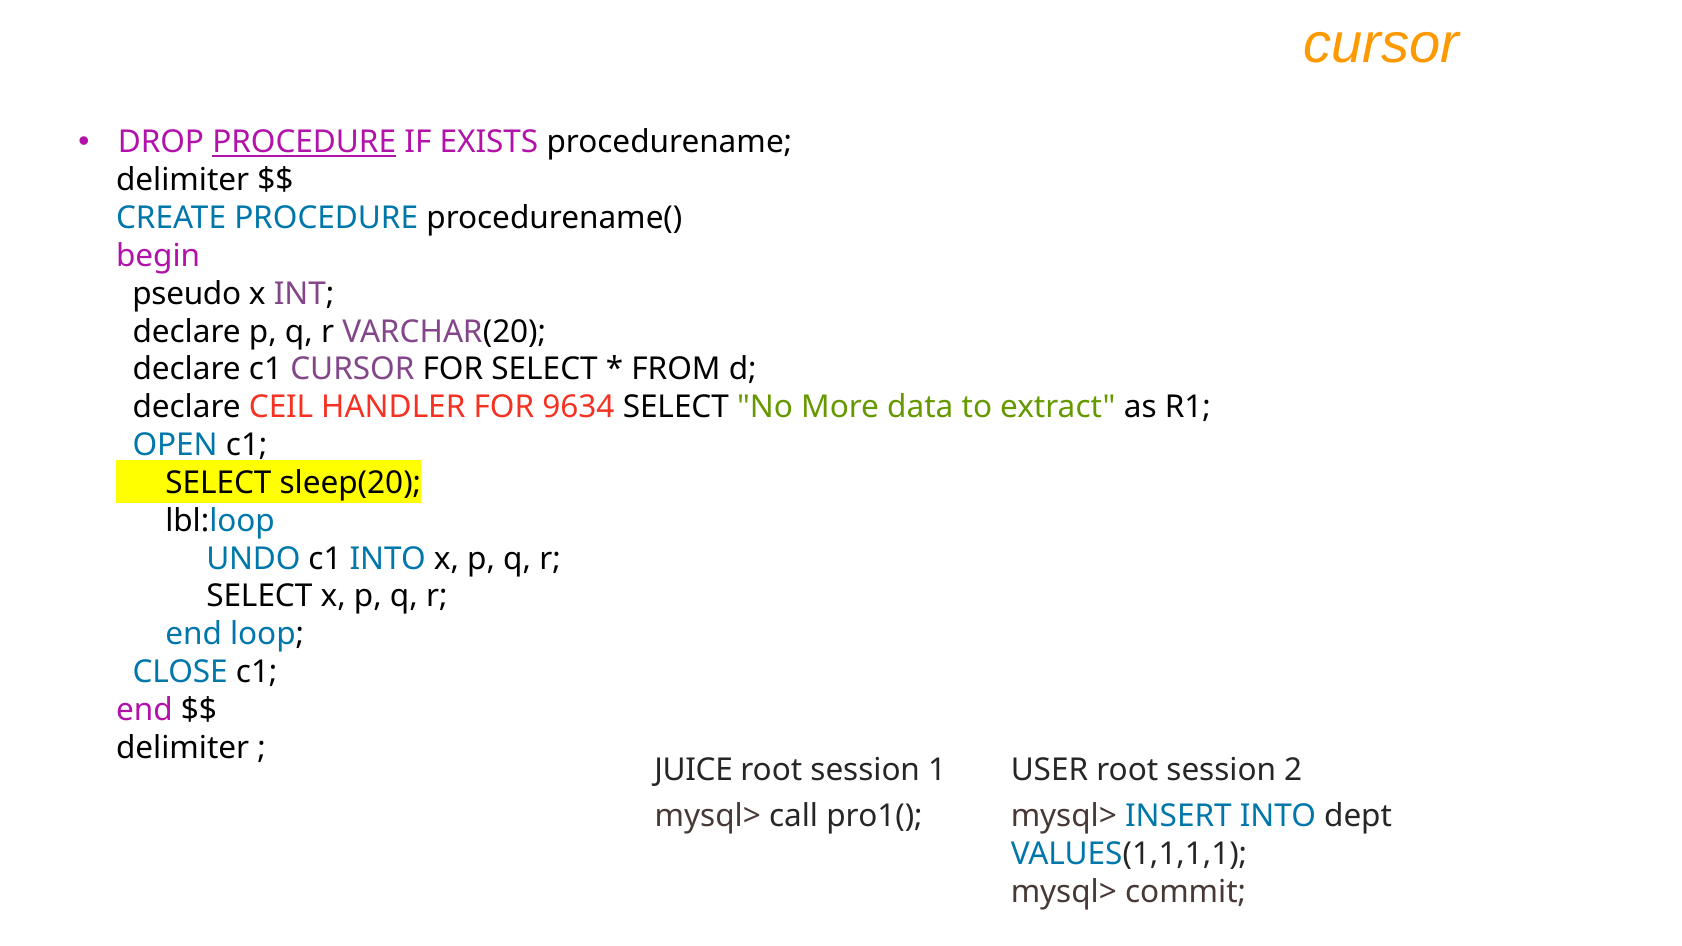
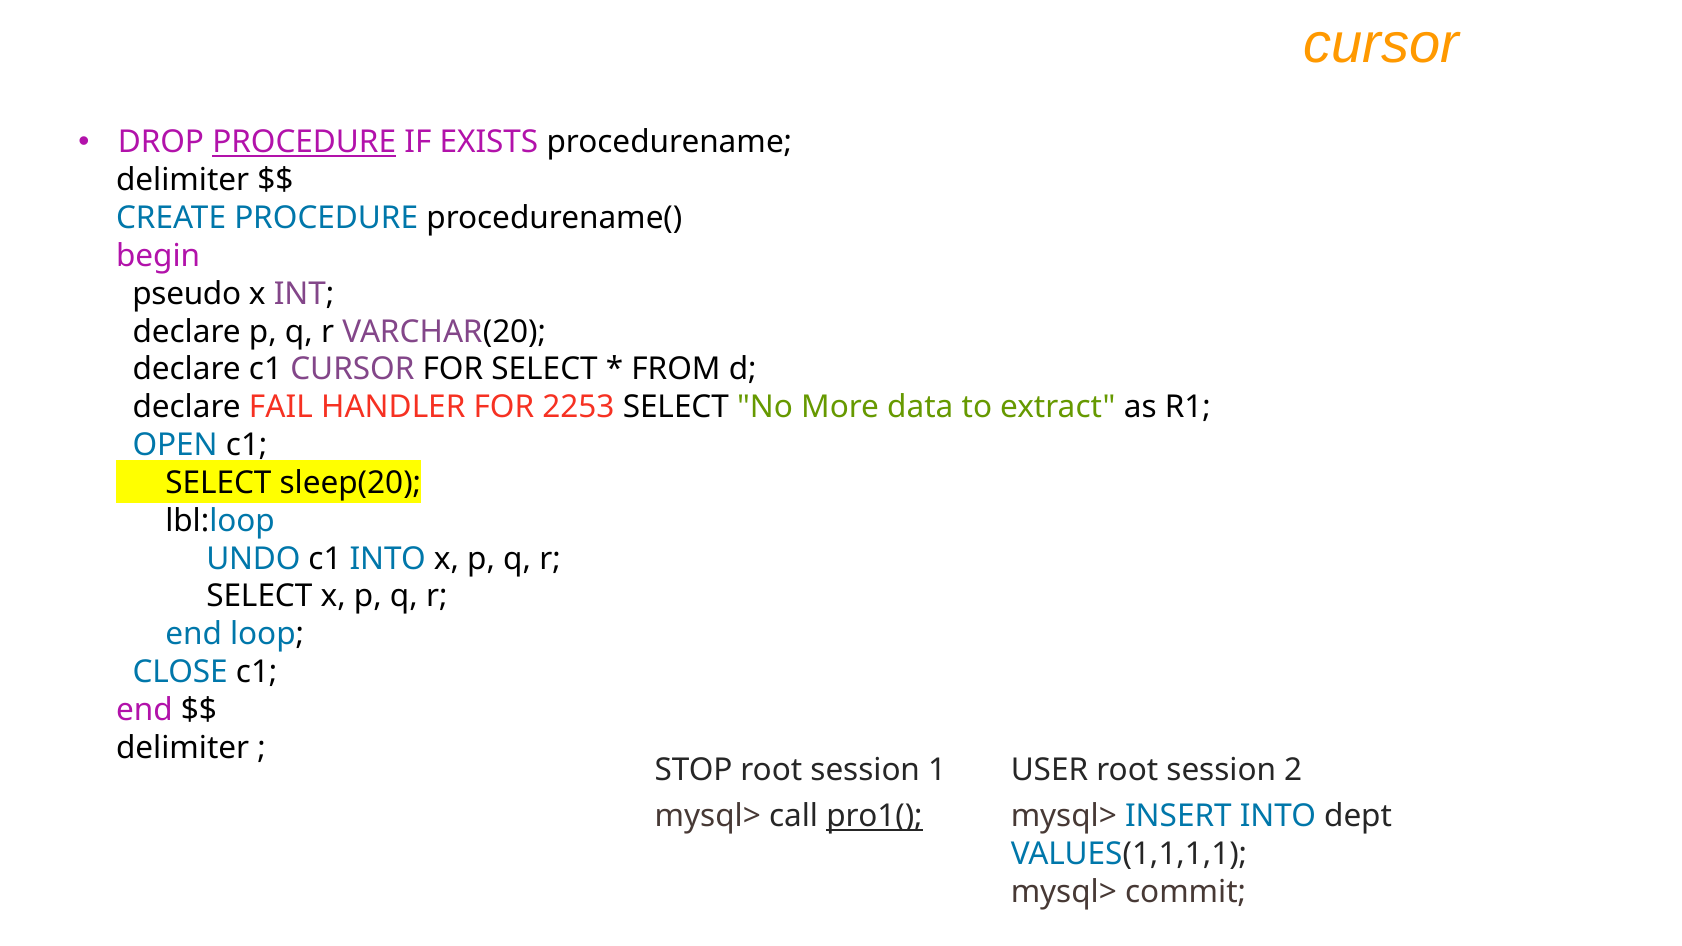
CEIL: CEIL -> FAIL (281, 407)
9634: 9634 -> 2253 (578, 407)
JUICE: JUICE -> STOP (694, 770)
pro1( underline: none -> present (874, 817)
